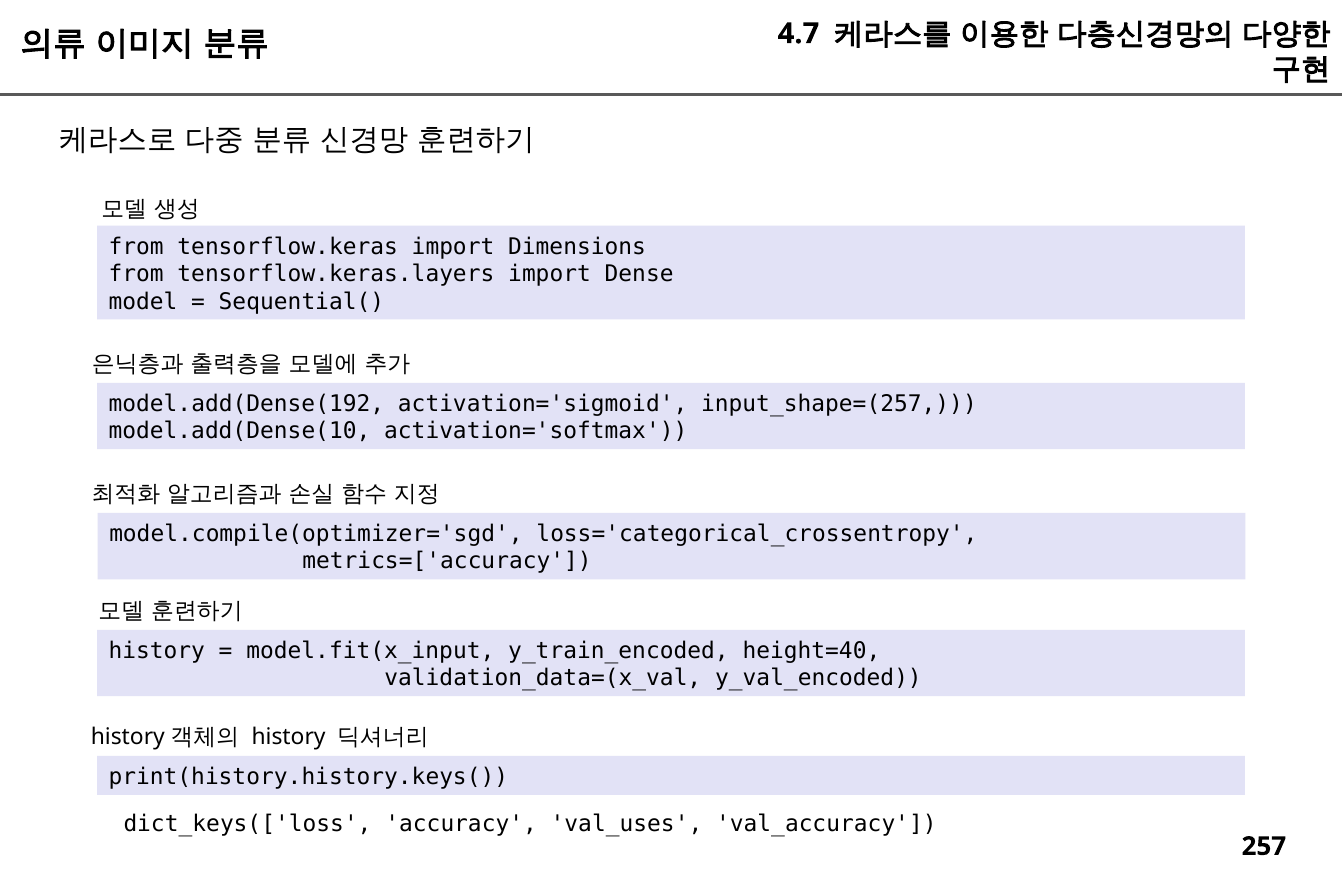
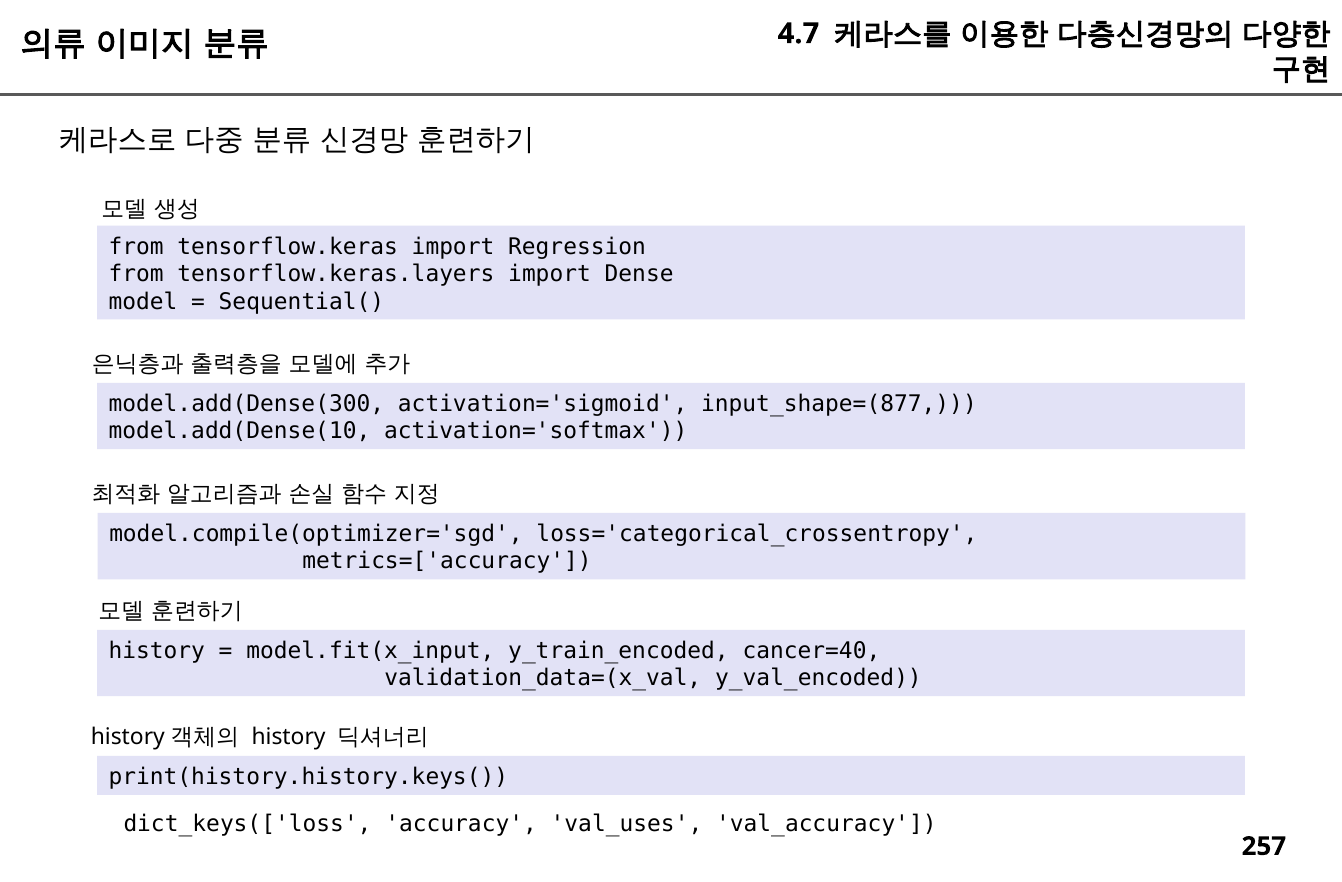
Dimensions: Dimensions -> Regression (577, 247)
model.add(Dense(192: model.add(Dense(192 -> model.add(Dense(300 (246, 404)
input_shape=(257: input_shape=(257 -> input_shape=(877 (839, 404)
height=40: height=40 -> cancer=40 (811, 650)
